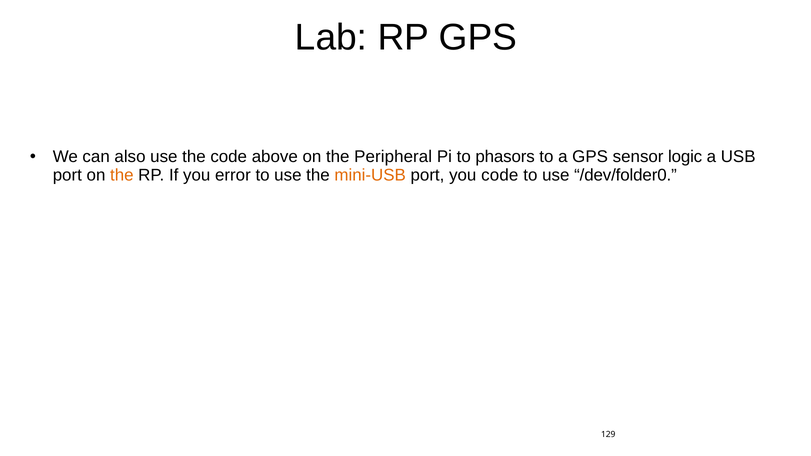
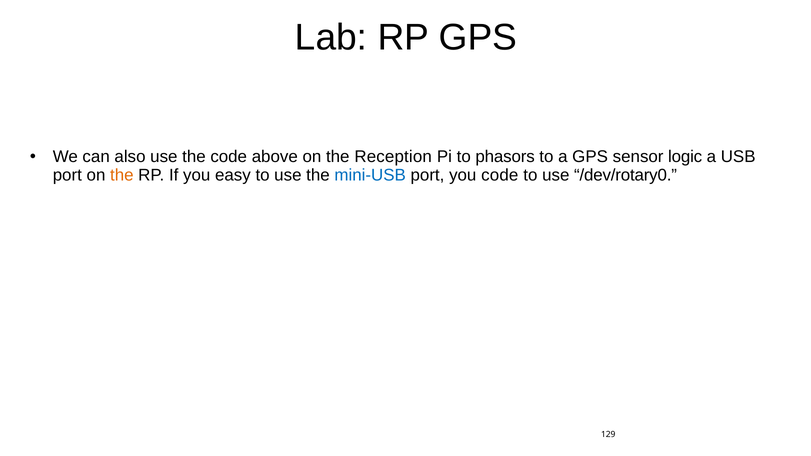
Peripheral: Peripheral -> Reception (393, 157)
error: error -> easy (233, 175)
mini-USB colour: orange -> blue (370, 175)
/dev/folder0: /dev/folder0 -> /dev/rotary0 (626, 175)
